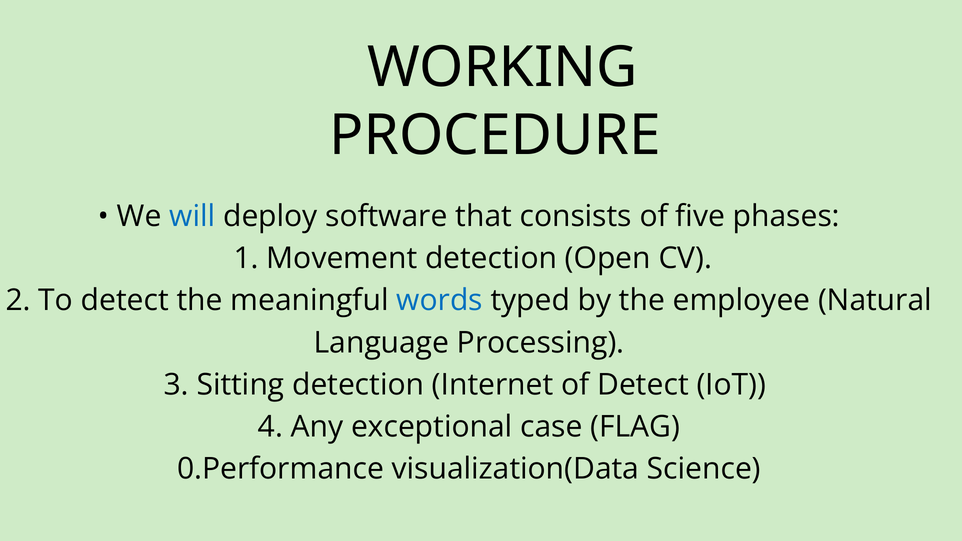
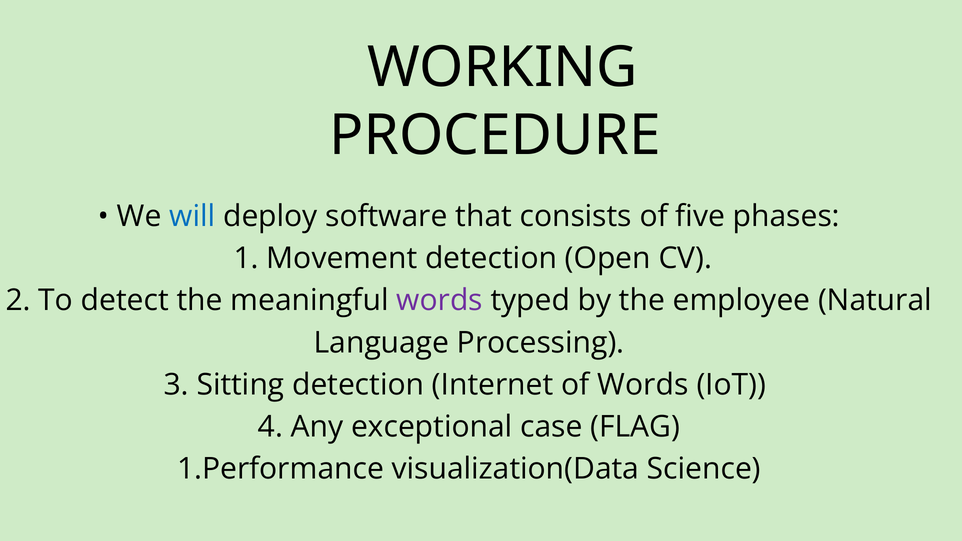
words colour: blue -> purple (440, 301)
of Detect: Detect -> Words (643, 385)
0.Performance: 0.Performance -> 1.Performance (280, 469)
